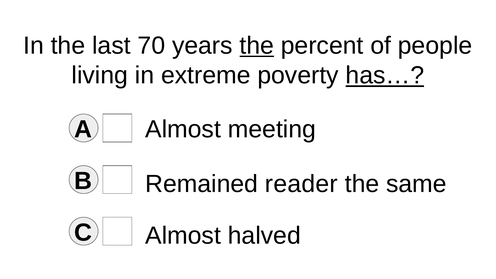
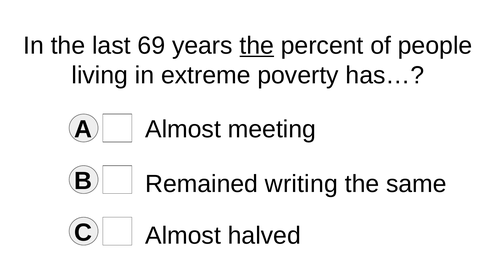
70: 70 -> 69 (151, 46)
has… underline: present -> none (385, 75)
reader: reader -> writing (301, 184)
